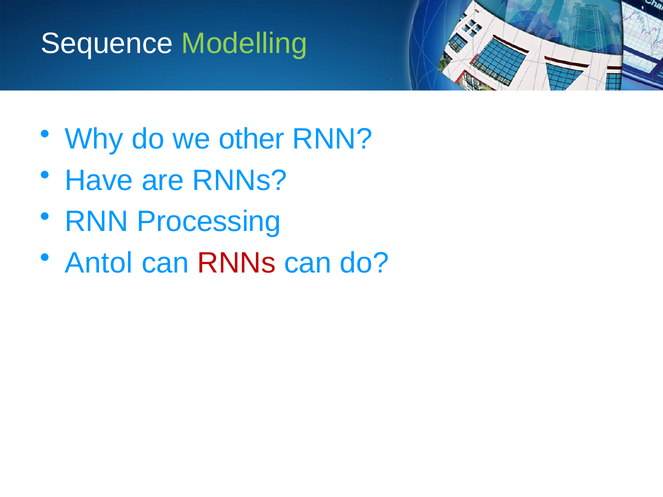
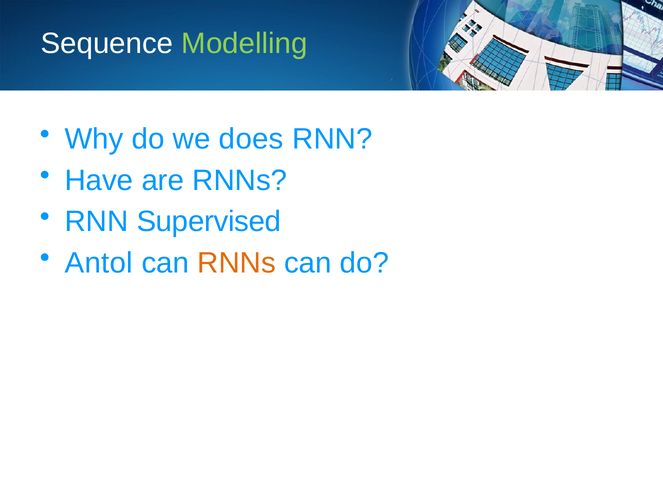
other: other -> does (251, 139)
Processing: Processing -> Supervised (209, 222)
RNNs colour: red -> orange (237, 263)
